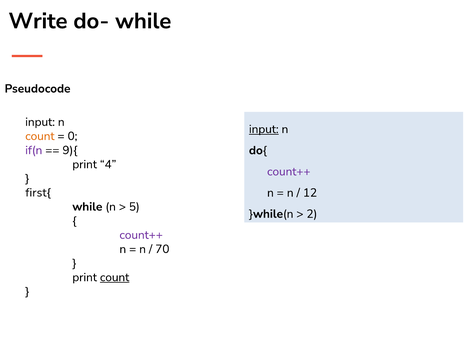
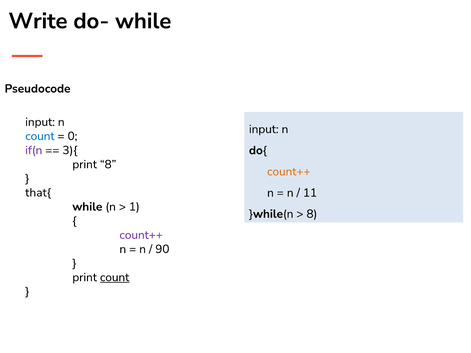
input underline: present -> none (264, 129)
count colour: orange -> blue (40, 136)
9){: 9){ -> 3){ (70, 150)
print 4: 4 -> 8 (108, 164)
count++ colour: purple -> orange (289, 172)
first{: first{ -> that{ (38, 193)
12: 12 -> 11 (310, 193)
5: 5 -> 1 (134, 207)
2: 2 -> 8 (312, 214)
70: 70 -> 90 (162, 249)
